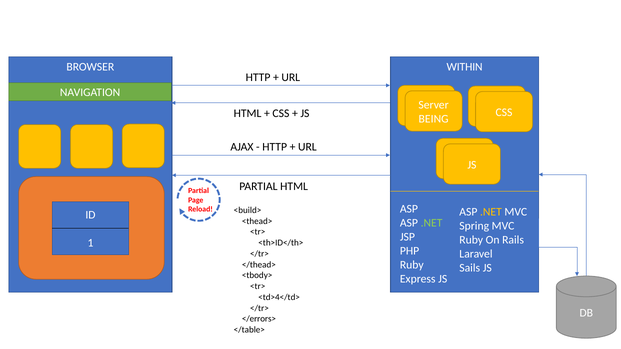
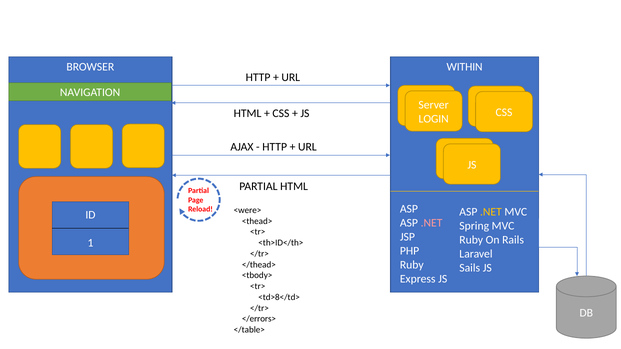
BEING: BEING -> LOGIN (434, 119)
<build>: <build> -> <were> (248, 210)
.NET colour: light green -> pink (432, 223)
<td>4</td>: <td>4</td> -> <td>8</td> (279, 297)
